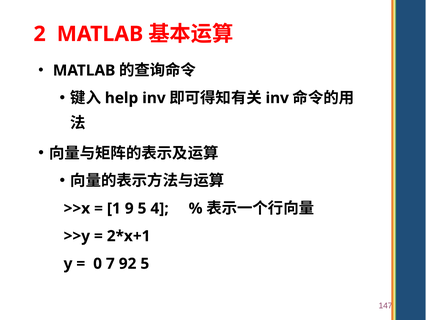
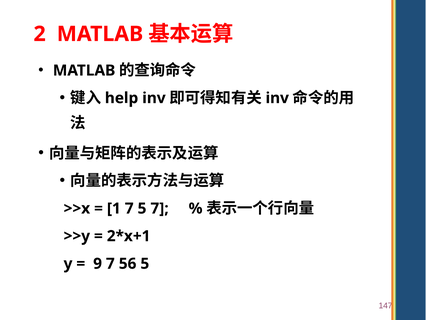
1 9: 9 -> 7 (129, 208)
5 4: 4 -> 7 (160, 208)
0: 0 -> 9 (98, 263)
92: 92 -> 56 (128, 263)
